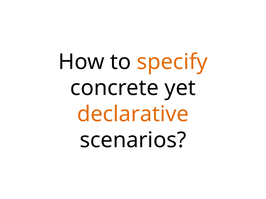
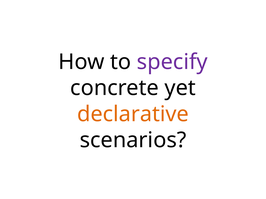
specify colour: orange -> purple (172, 62)
